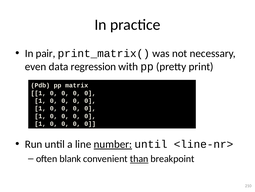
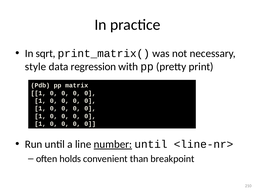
pair: pair -> sqrt (46, 53)
even: even -> style (36, 66)
blank: blank -> holds (70, 158)
than underline: present -> none (139, 158)
